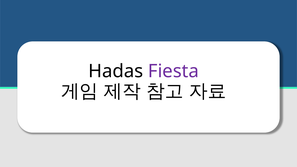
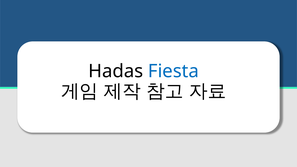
Fiesta colour: purple -> blue (173, 71)
